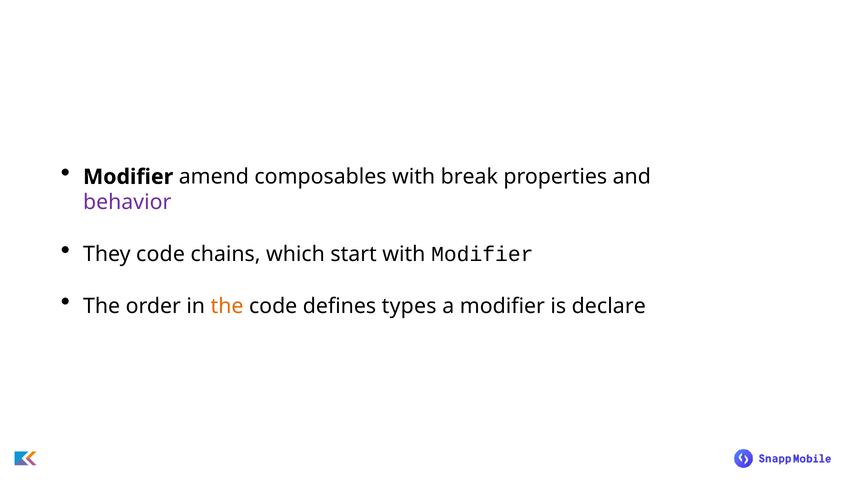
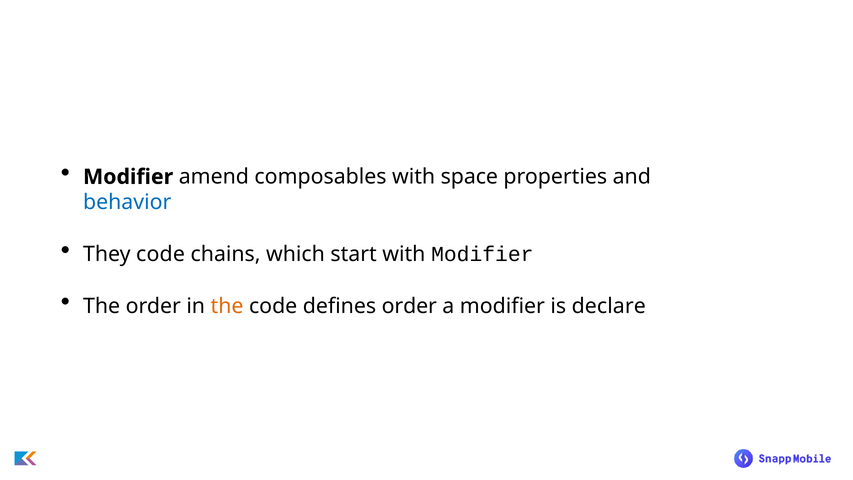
break: break -> space (469, 177)
behavior colour: purple -> blue (127, 202)
defines types: types -> order (409, 306)
